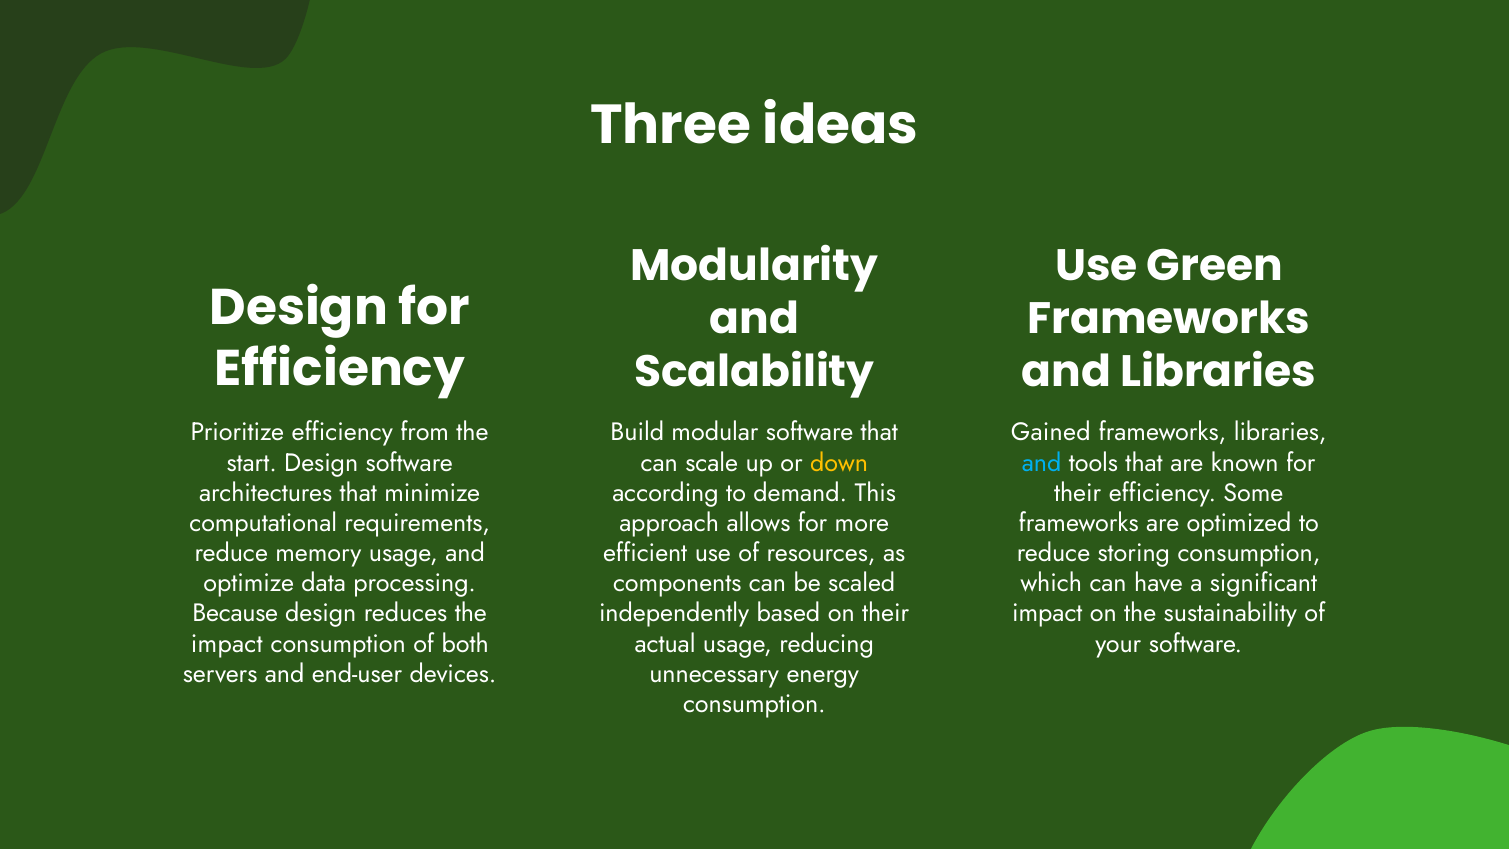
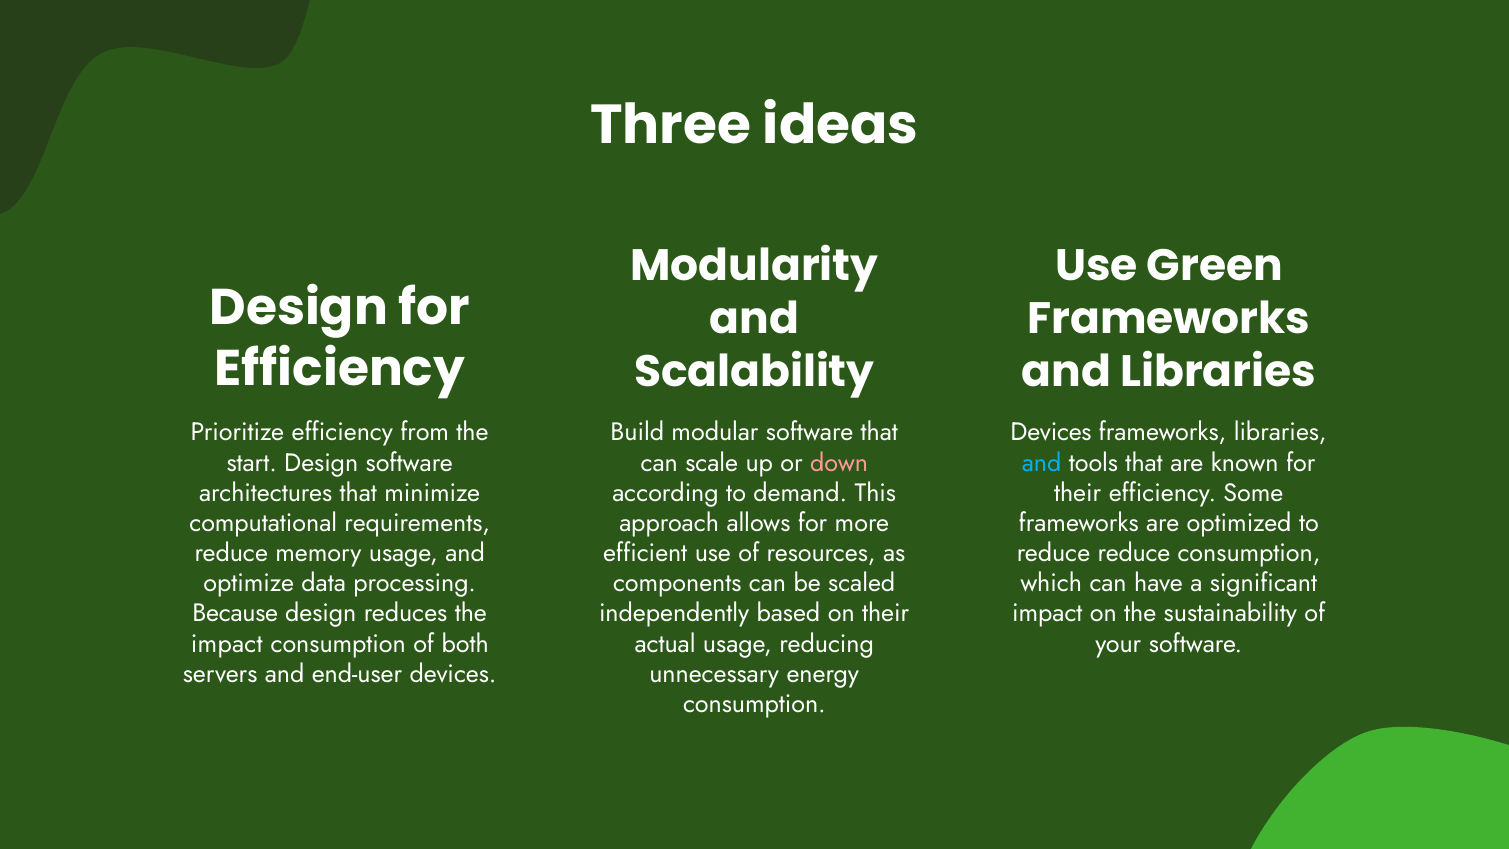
Gained: Gained -> Devices (1051, 433)
down colour: yellow -> pink (839, 463)
reduce storing: storing -> reduce (1134, 553)
